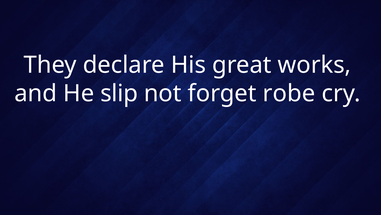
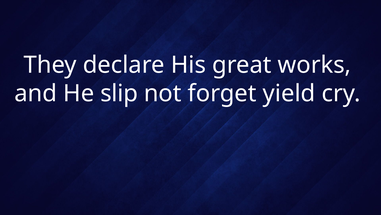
robe: robe -> yield (289, 93)
